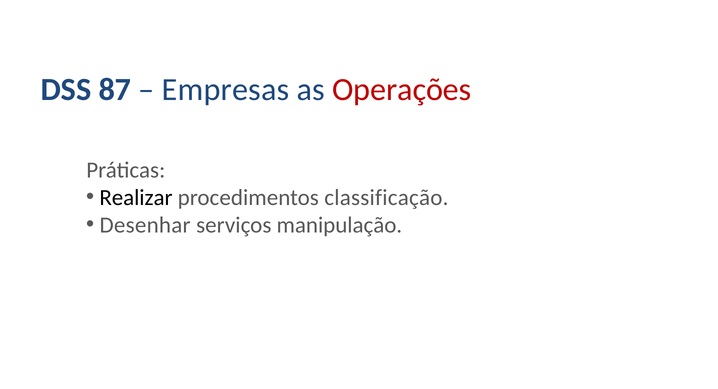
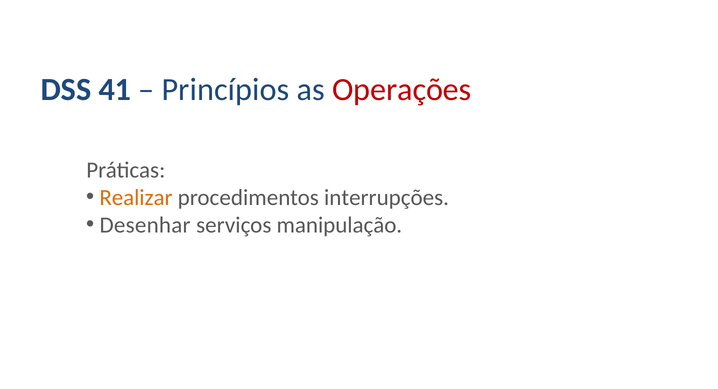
87: 87 -> 41 (115, 90)
Empresas: Empresas -> Princípios (226, 90)
Realizar colour: black -> orange (136, 198)
classificação: classificação -> interrupções (387, 198)
